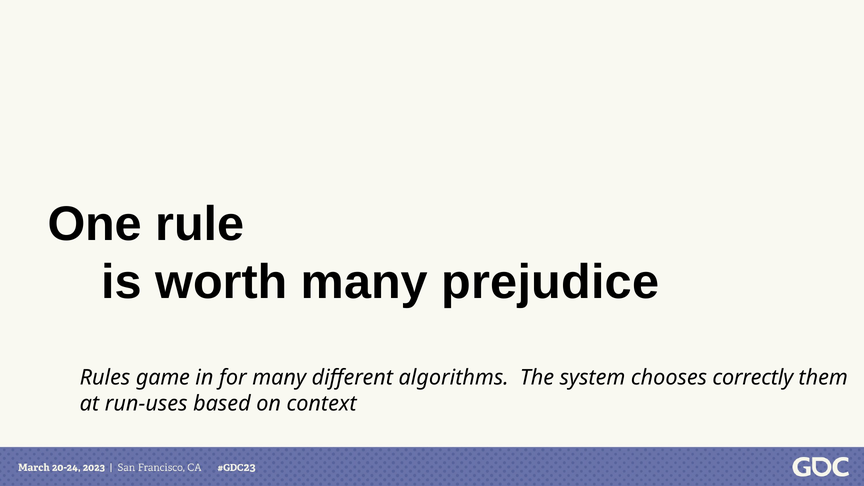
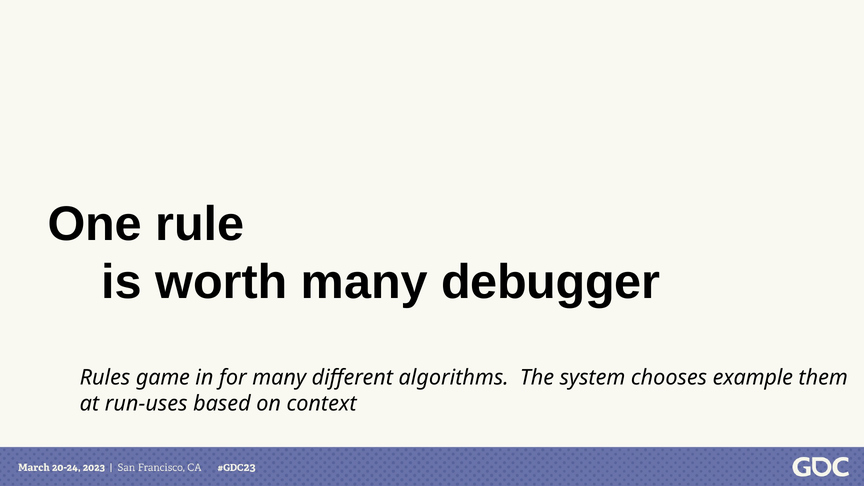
prejudice: prejudice -> debugger (551, 282)
correctly: correctly -> example (753, 378)
